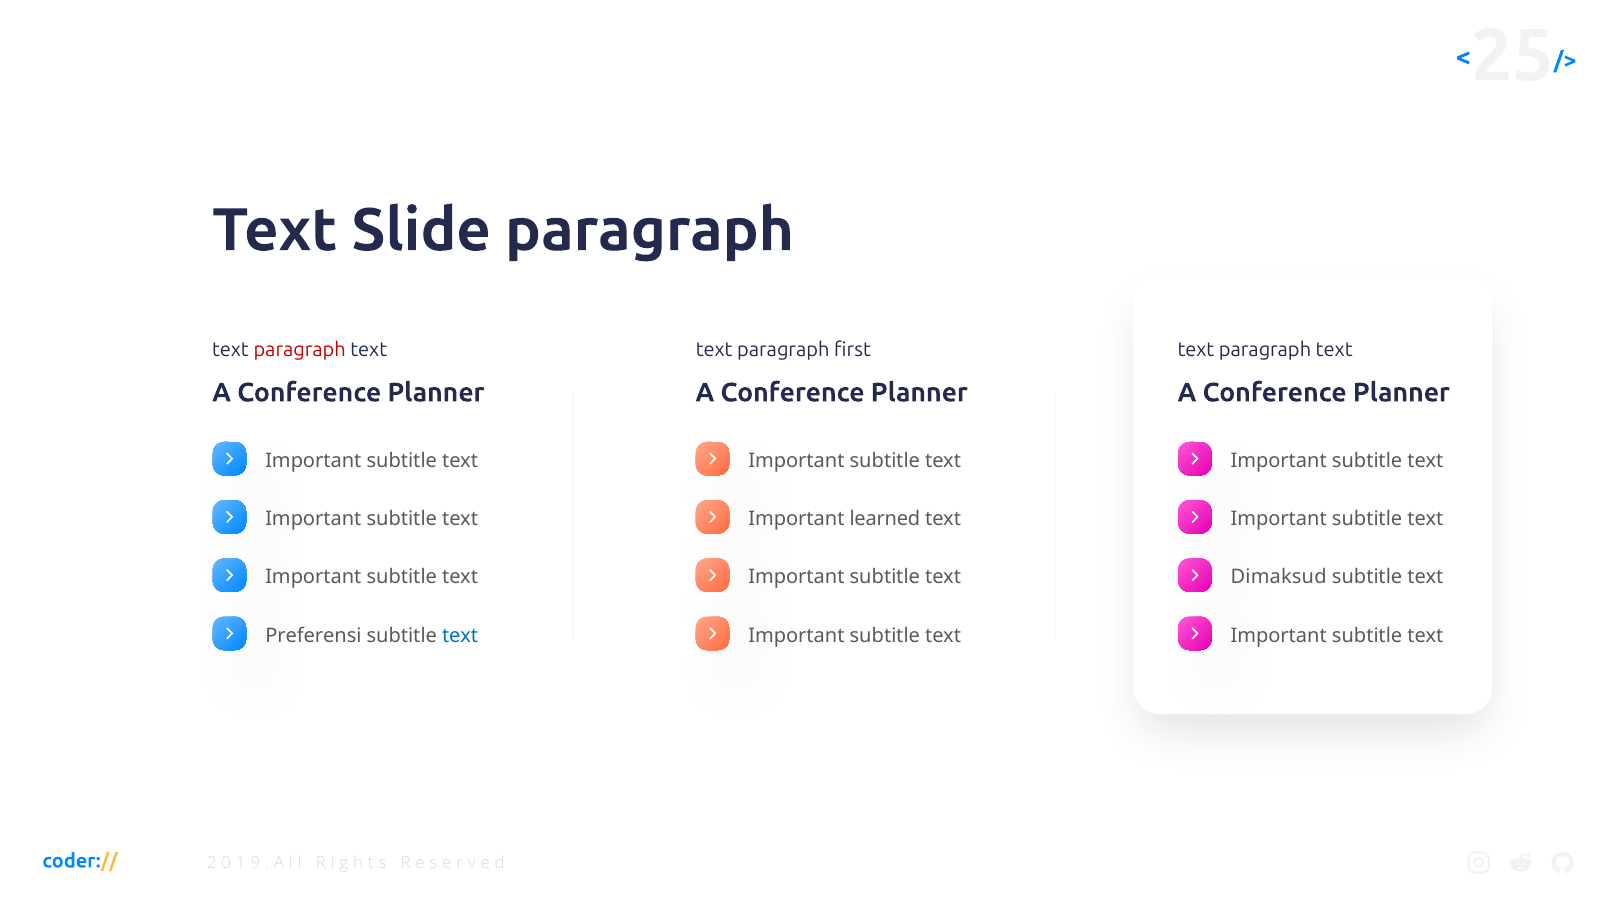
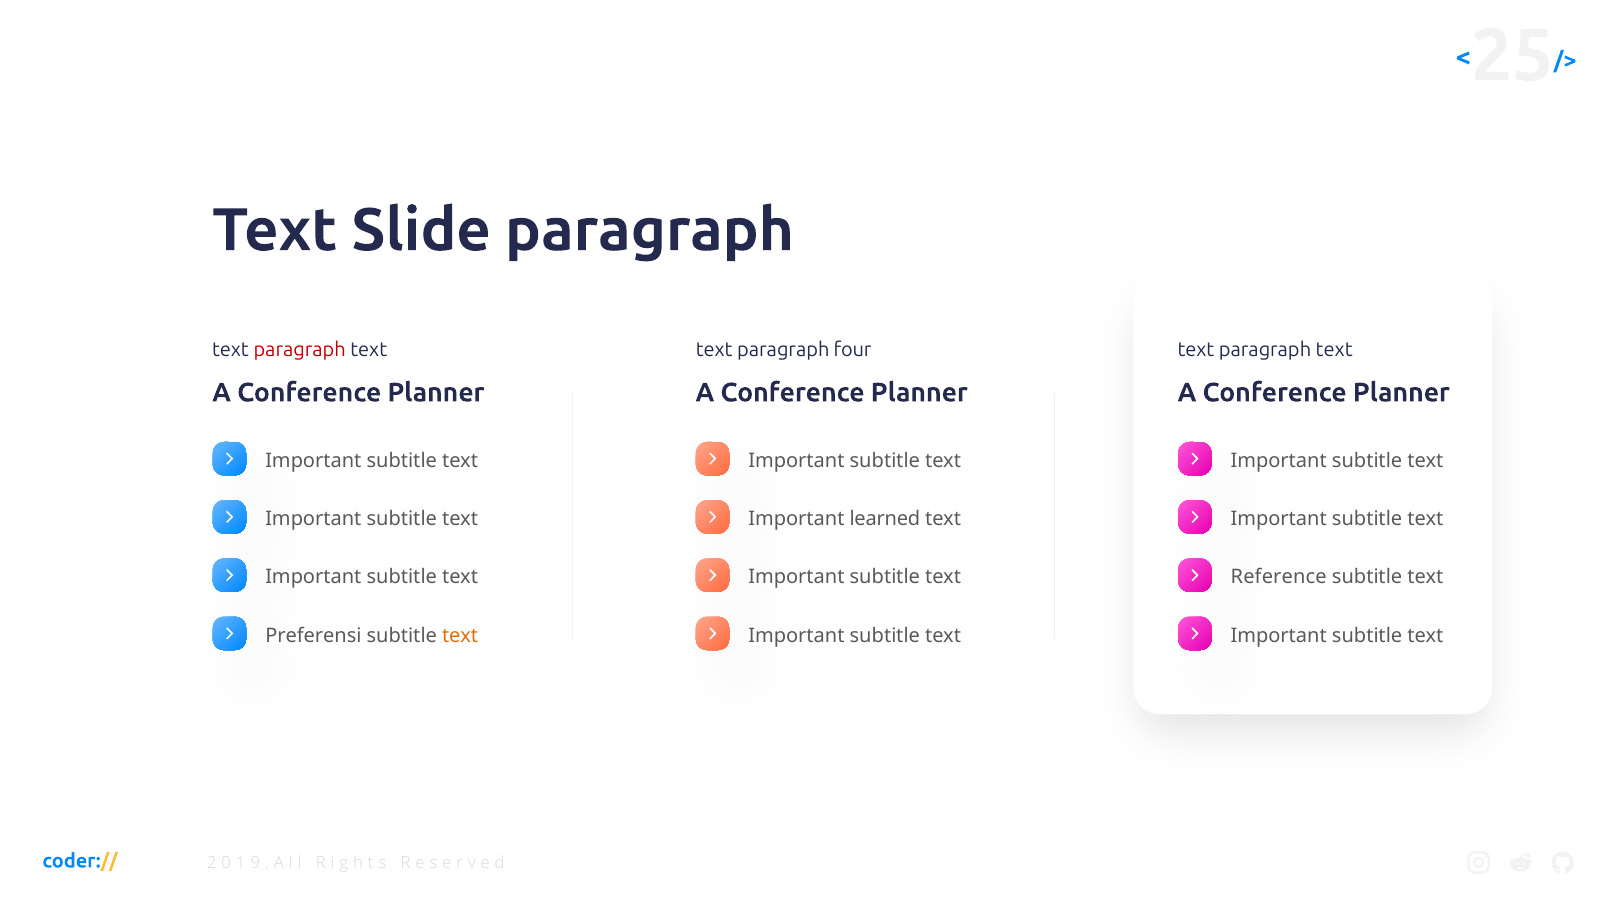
first: first -> four (853, 349)
Dimaksud: Dimaksud -> Reference (1279, 577)
text colour: blue -> orange (460, 635)
